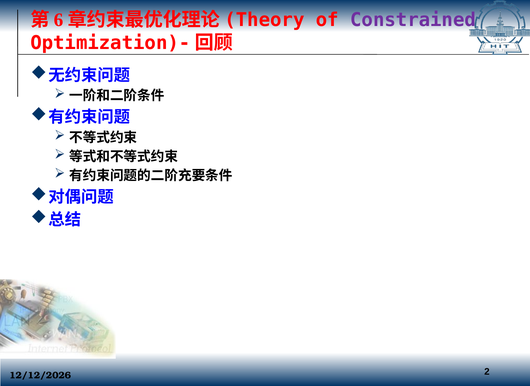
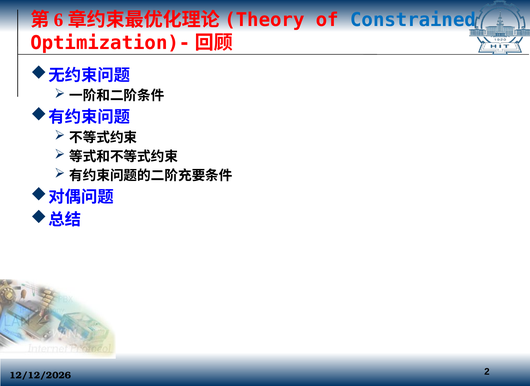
Constrained colour: purple -> blue (413, 20)
